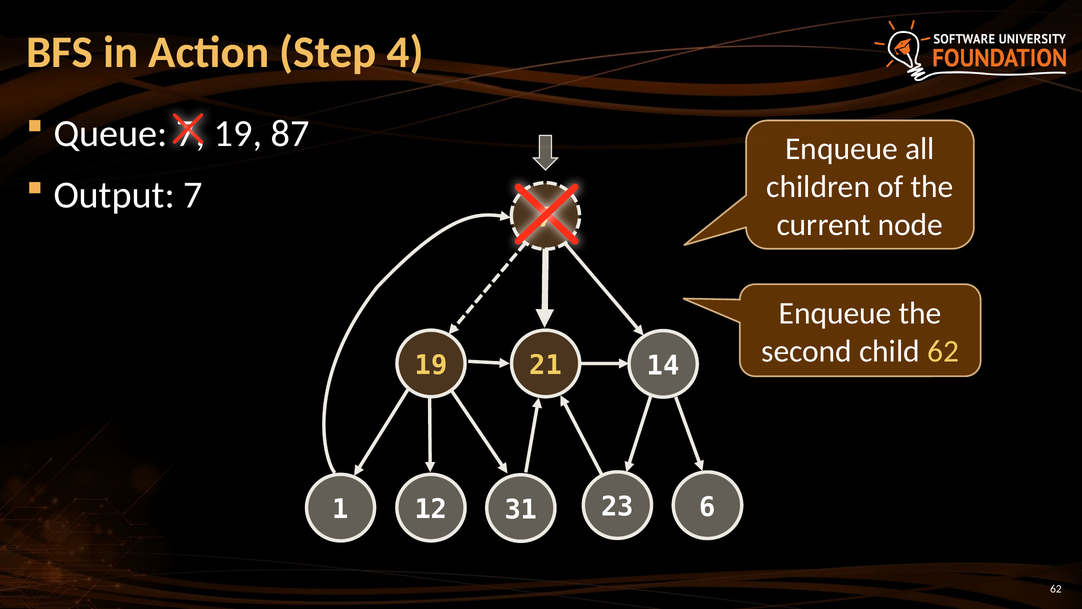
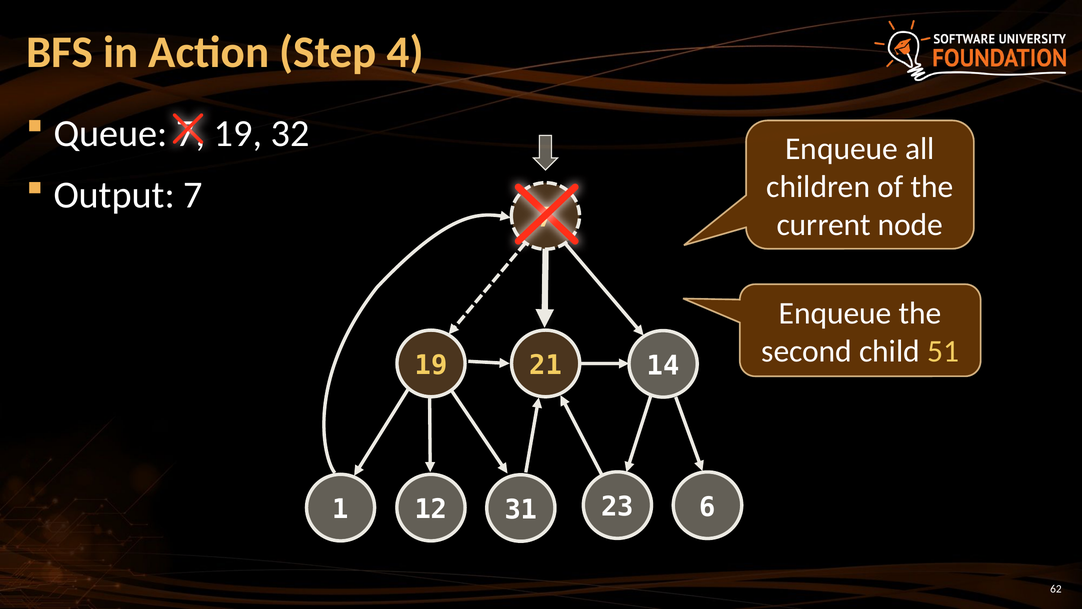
87: 87 -> 32 (290, 133)
child 62: 62 -> 51 (943, 351)
